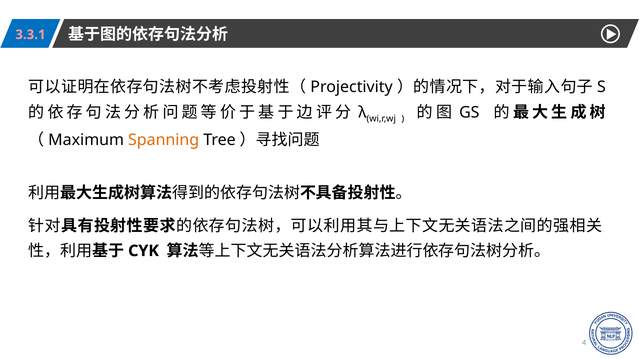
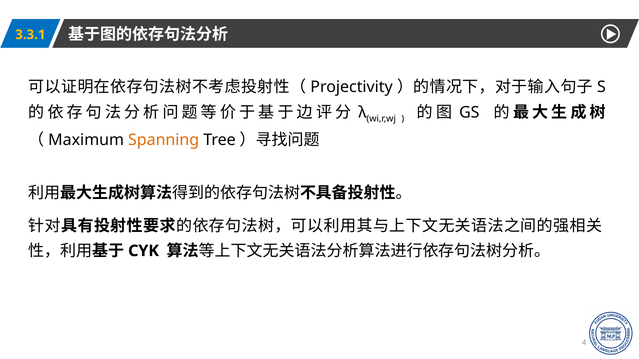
3.3.1 colour: pink -> yellow (30, 35)
